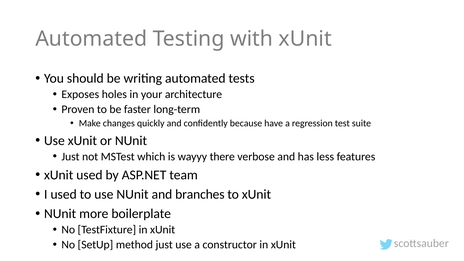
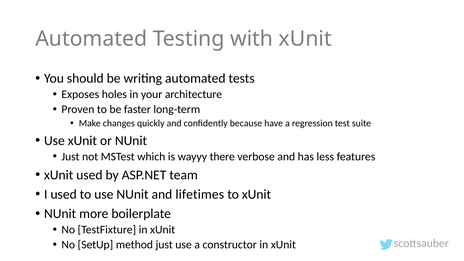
branches: branches -> lifetimes (200, 194)
